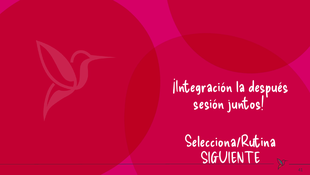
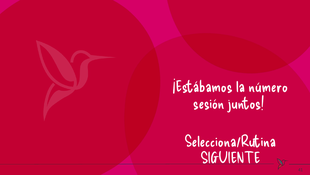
¡Integración: ¡Integración -> ¡Estábamos (203, 87)
después: después -> número (268, 87)
